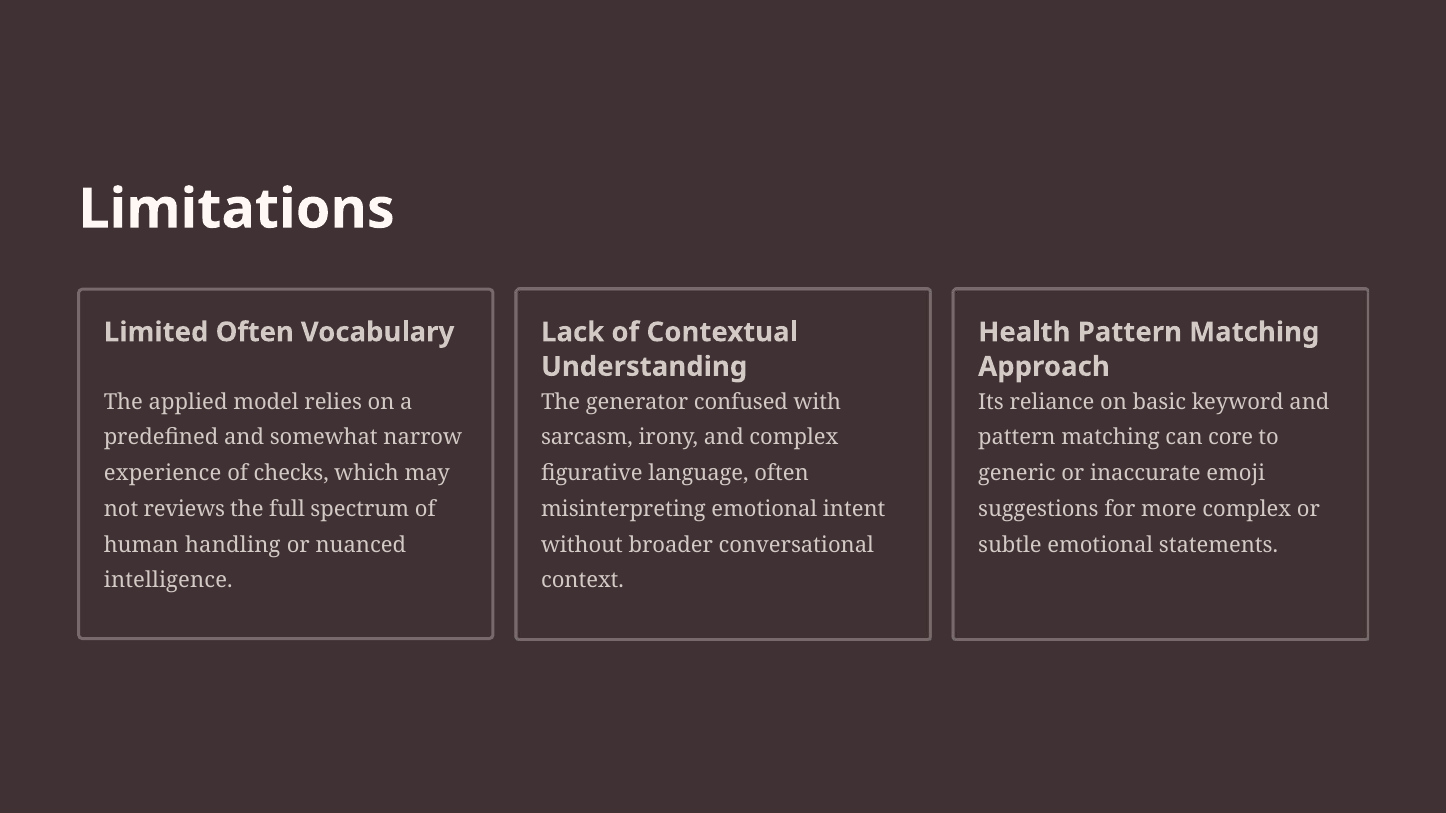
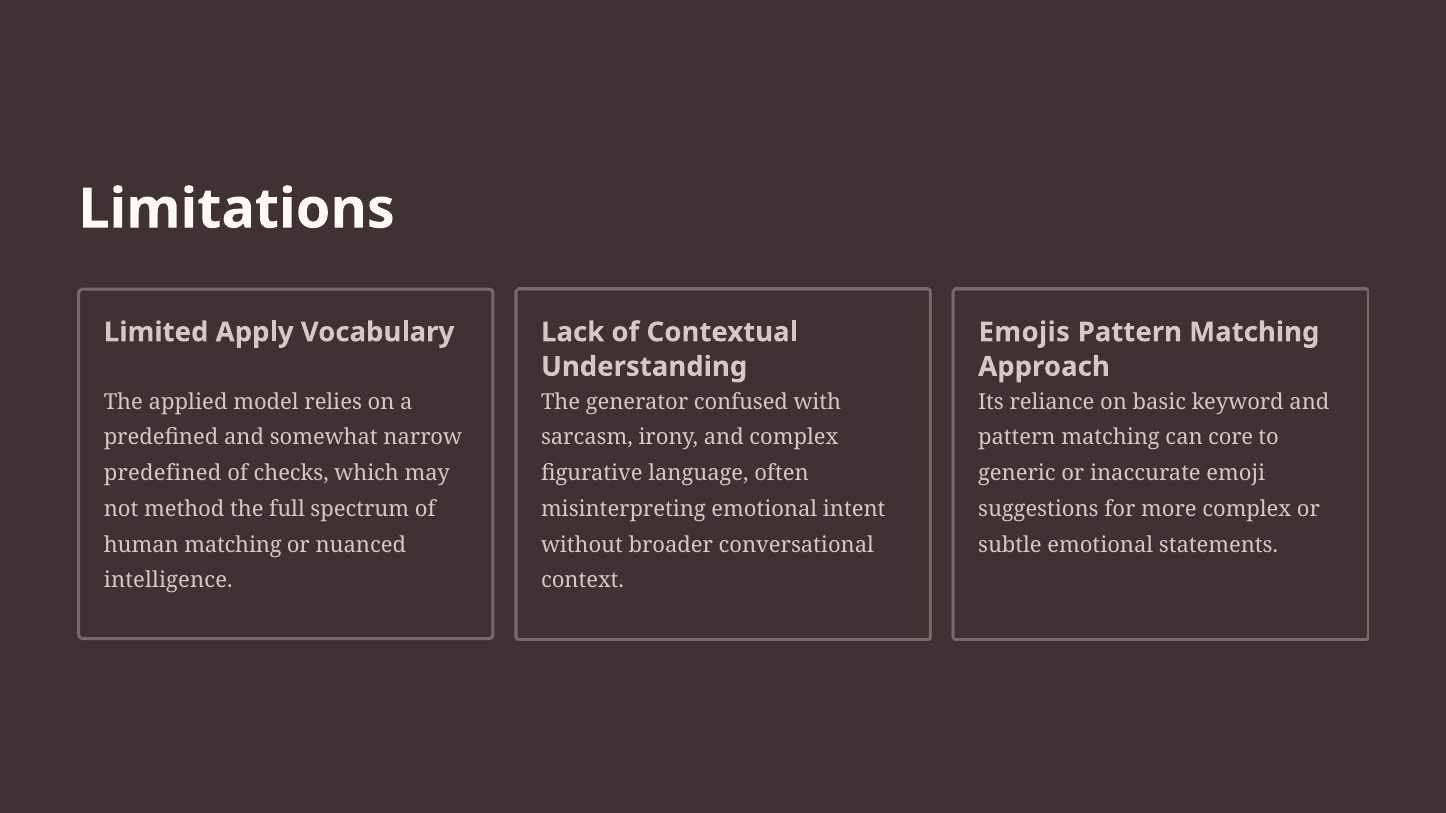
Limited Often: Often -> Apply (255, 332)
Health: Health -> Emojis (1024, 332)
experience: experience -> predefined (163, 474)
reviews: reviews -> method (184, 509)
human handling: handling -> matching (233, 545)
